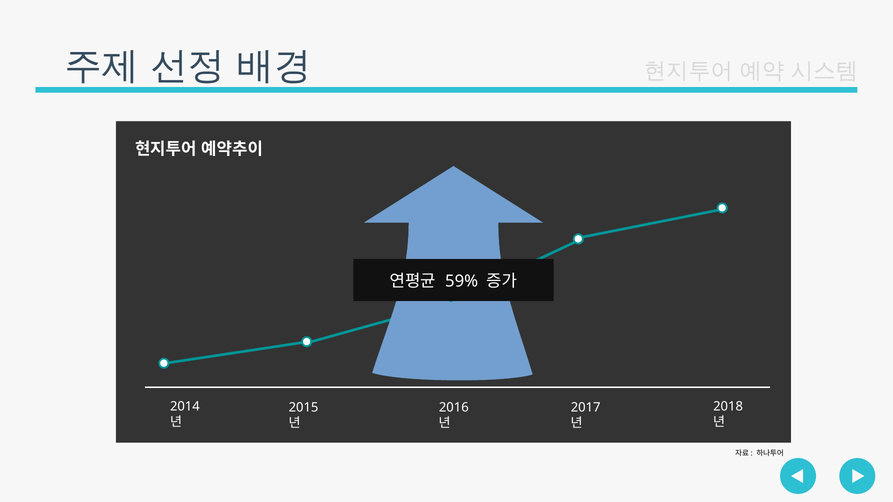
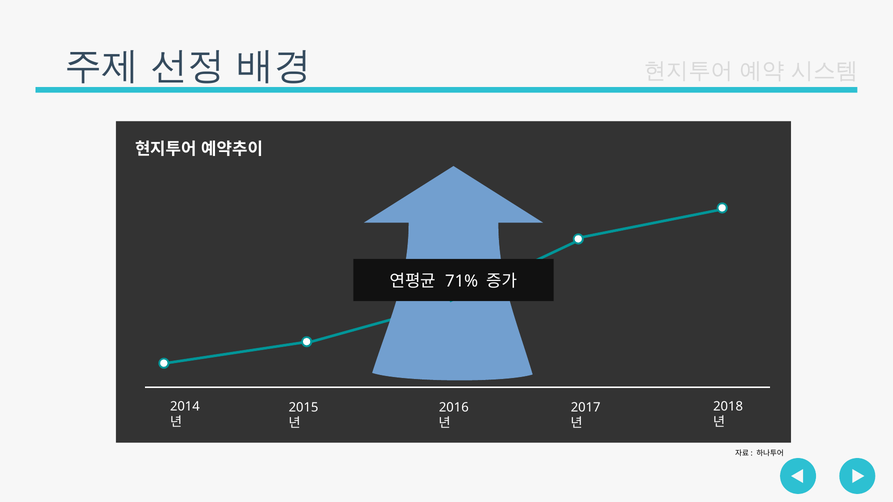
59%: 59% -> 71% (462, 281)
